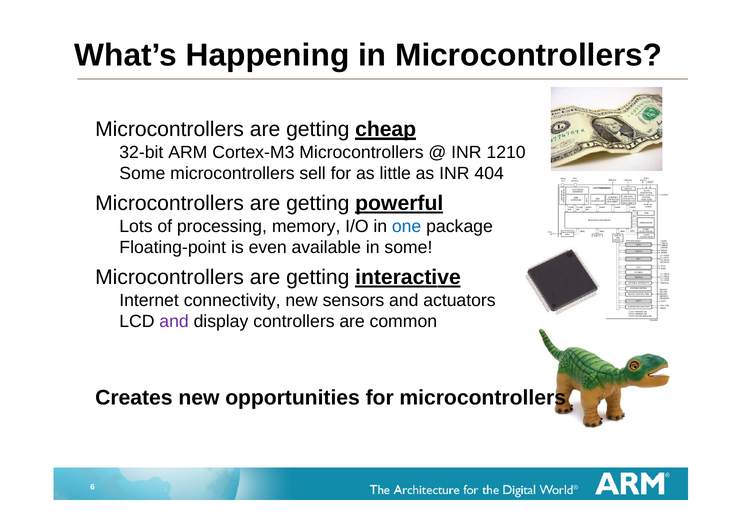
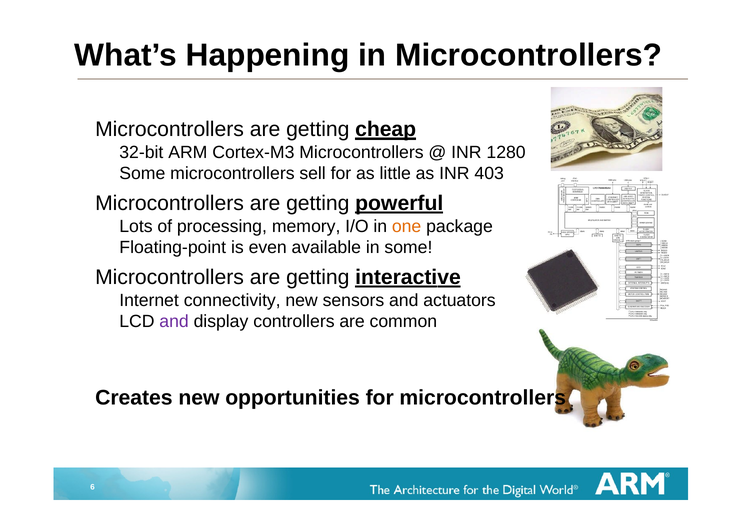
1210: 1210 -> 1280 (506, 152)
404: 404 -> 403 (489, 174)
one colour: blue -> orange (407, 226)
